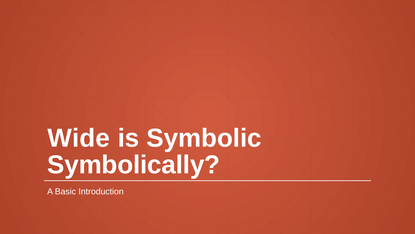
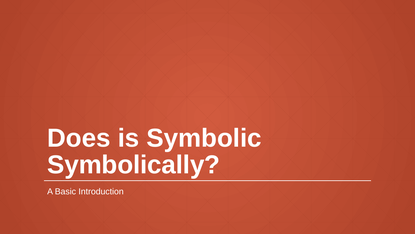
Wide: Wide -> Does (79, 138)
